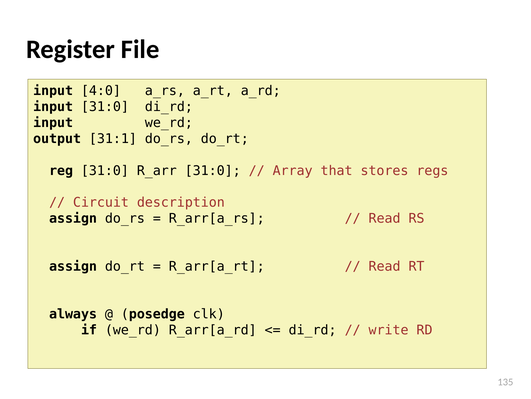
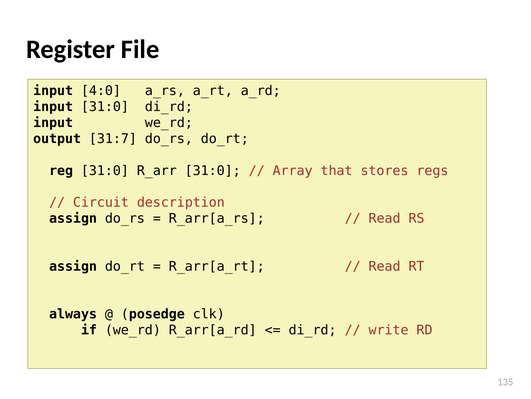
31:1: 31:1 -> 31:7 (113, 138)
